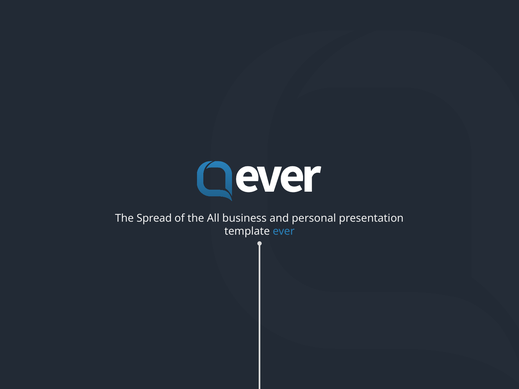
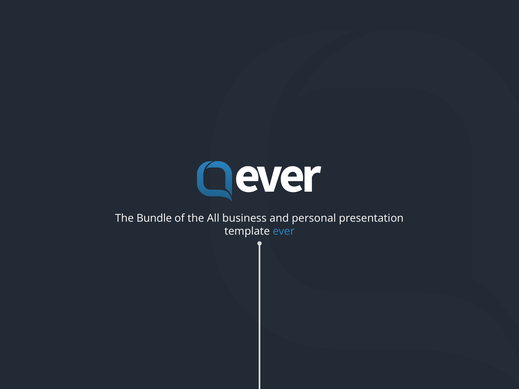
Spread: Spread -> Bundle (154, 218)
